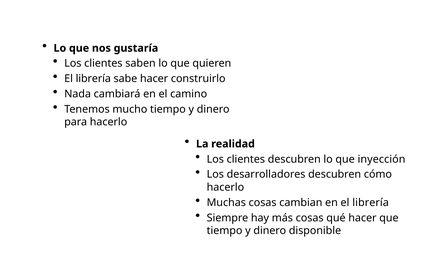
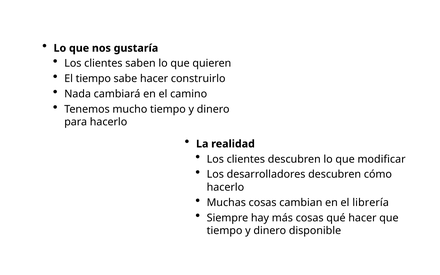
librería: librería -> tiempo (93, 79)
inyección: inyección -> modificar (382, 159)
